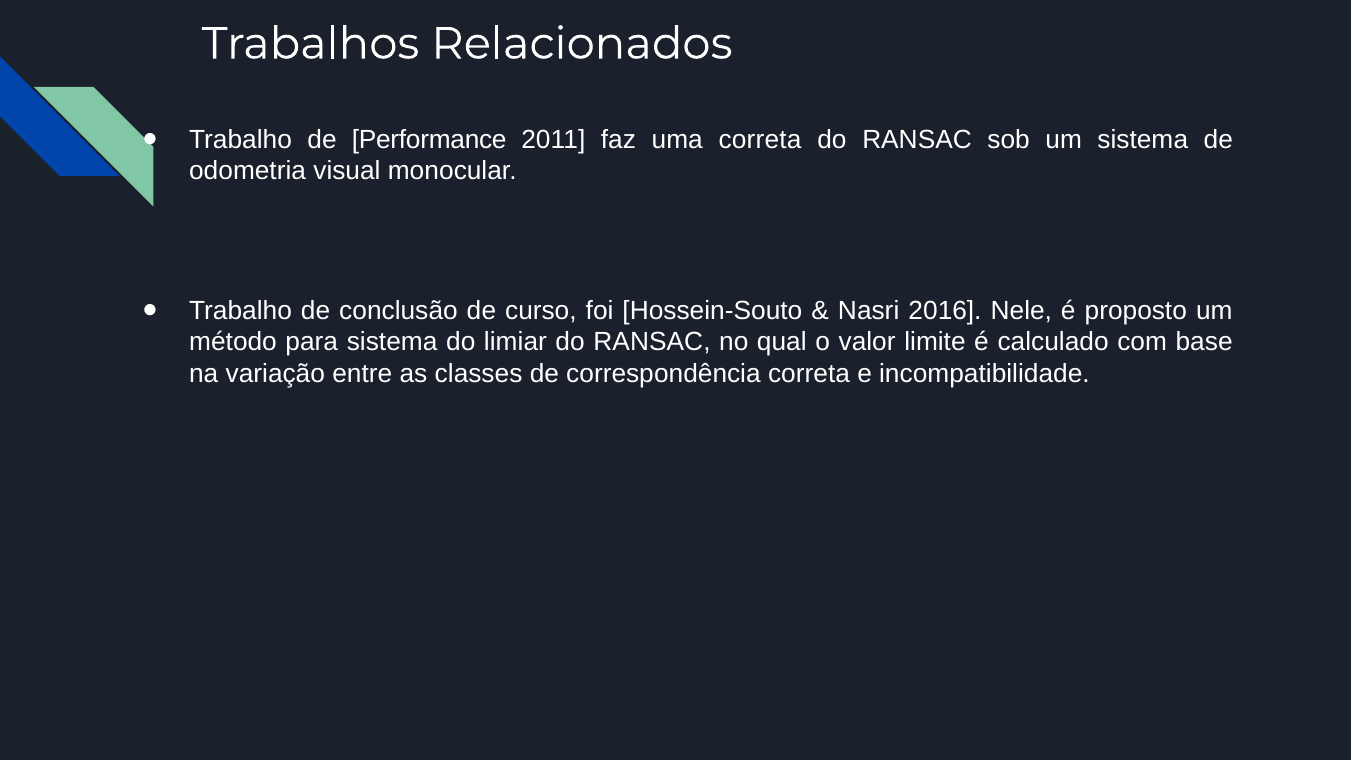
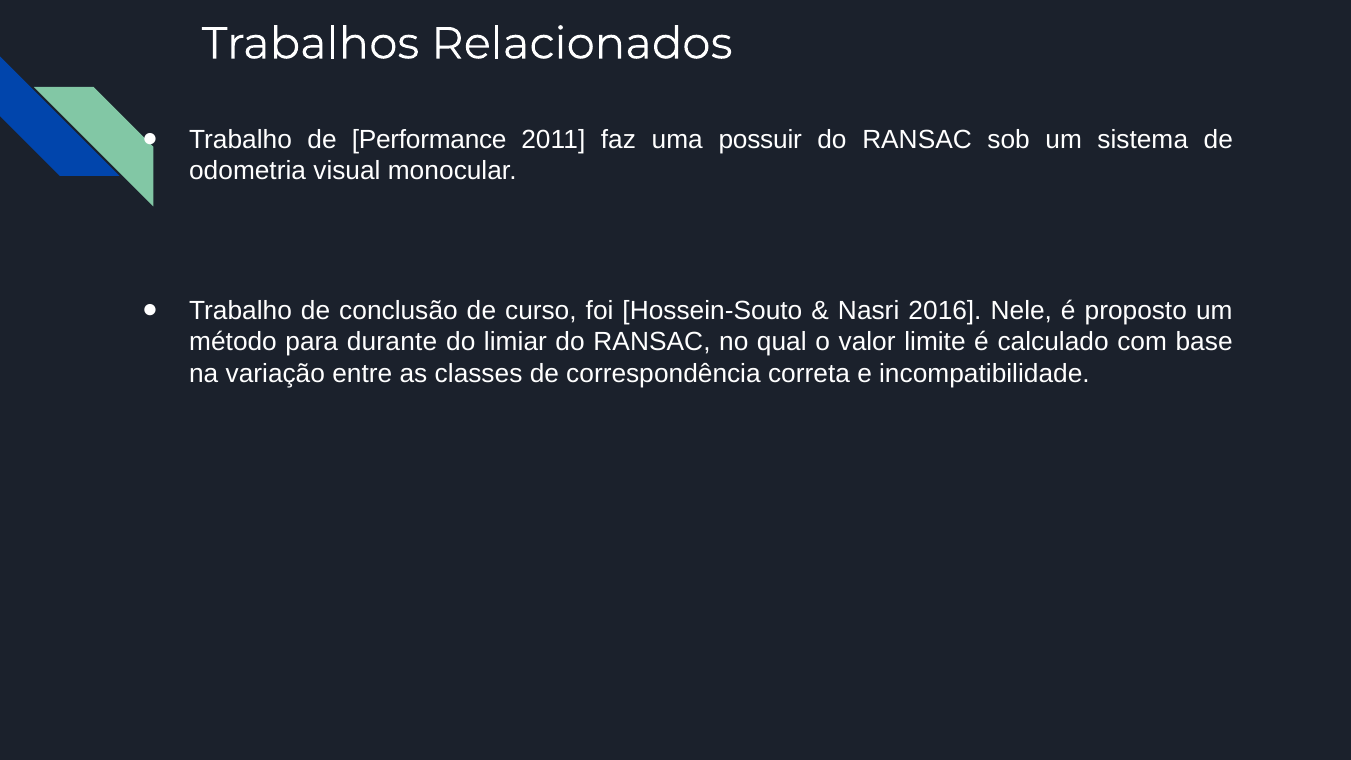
uma correta: correta -> possuir (760, 140)
para sistema: sistema -> durante (392, 342)
